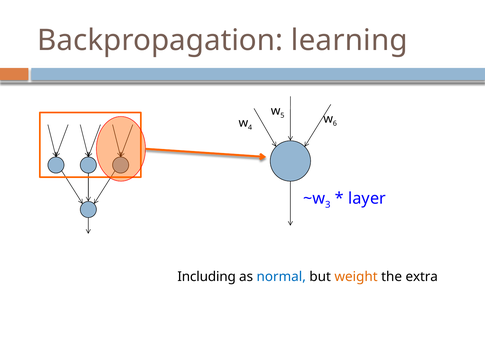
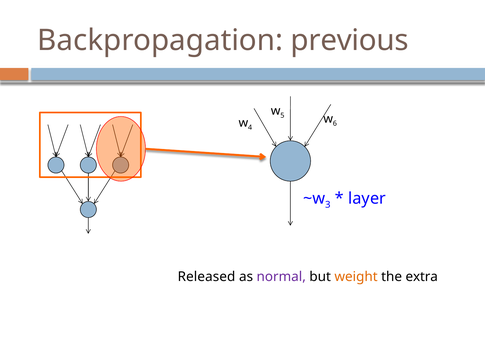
learning: learning -> previous (350, 40)
Including: Including -> Released (206, 276)
normal colour: blue -> purple (281, 276)
